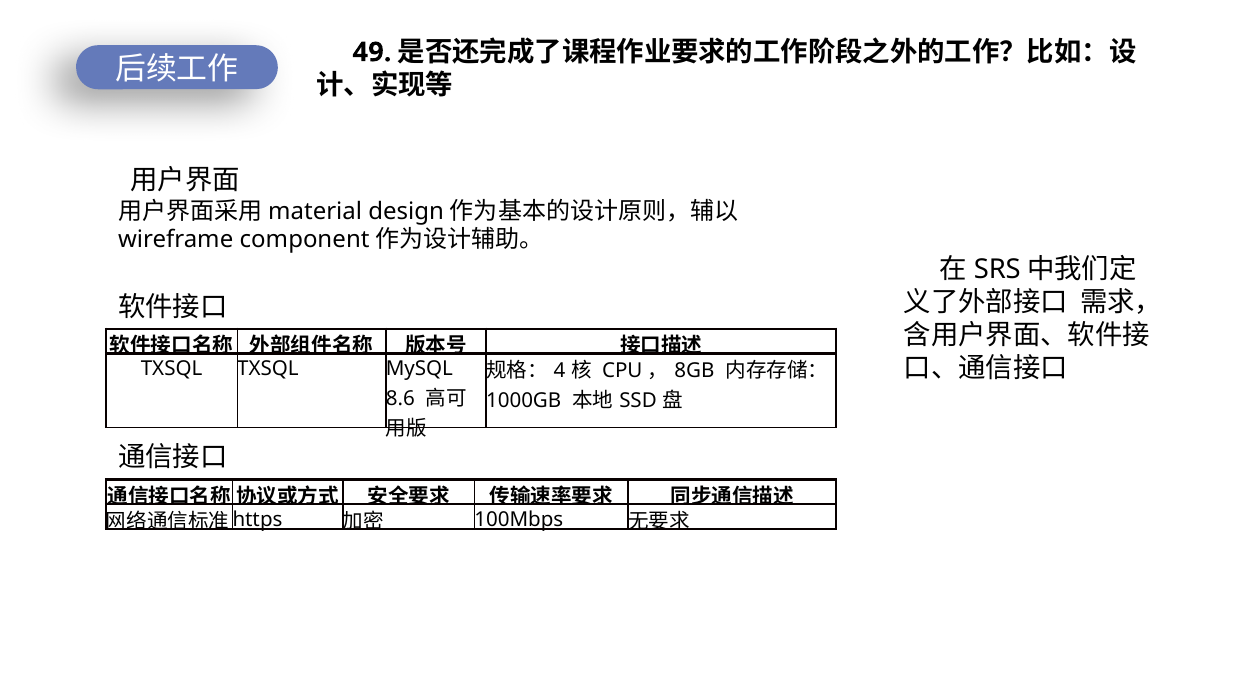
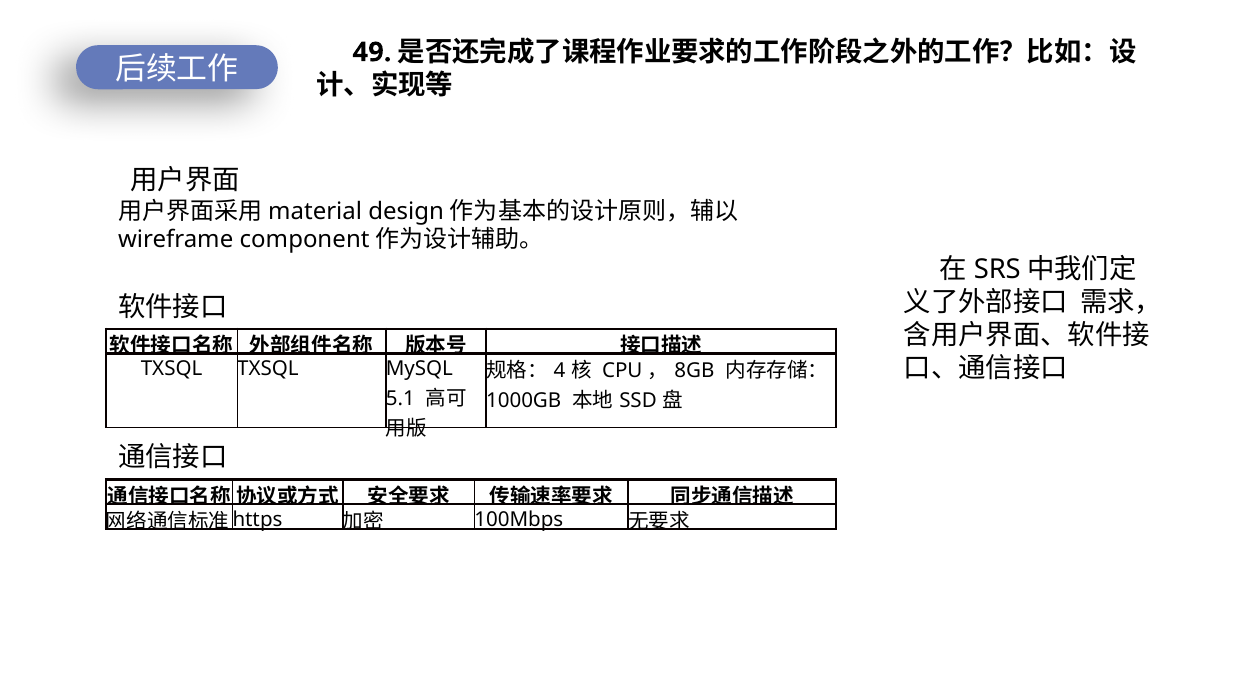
8.6: 8.6 -> 5.1 (400, 399)
